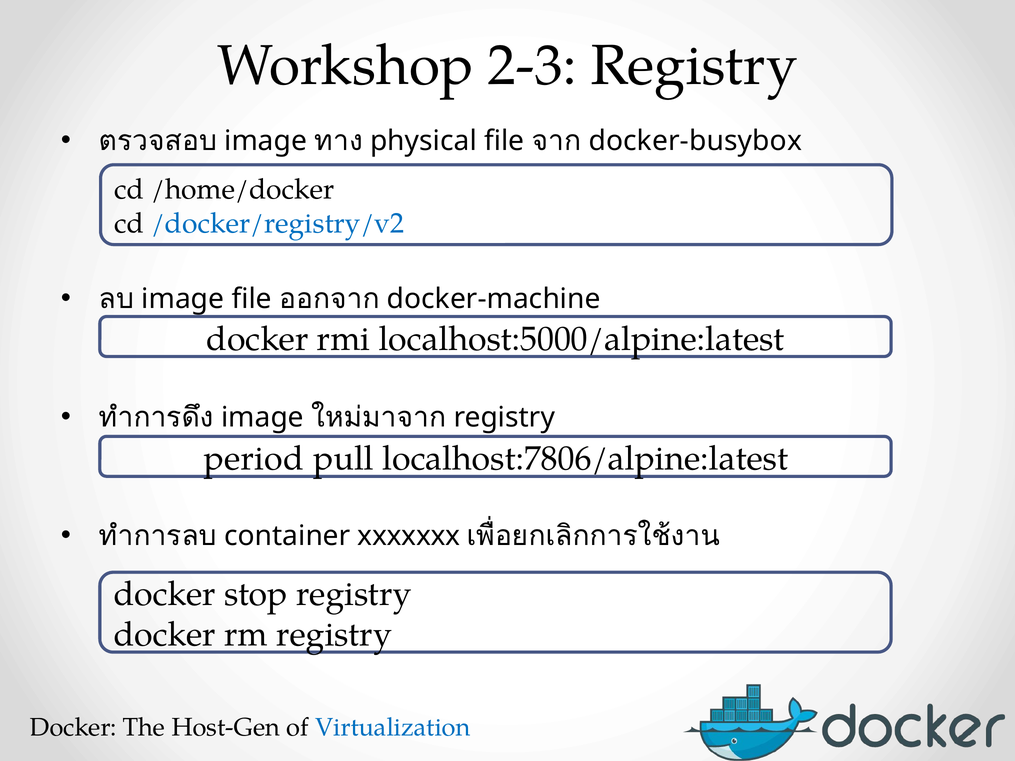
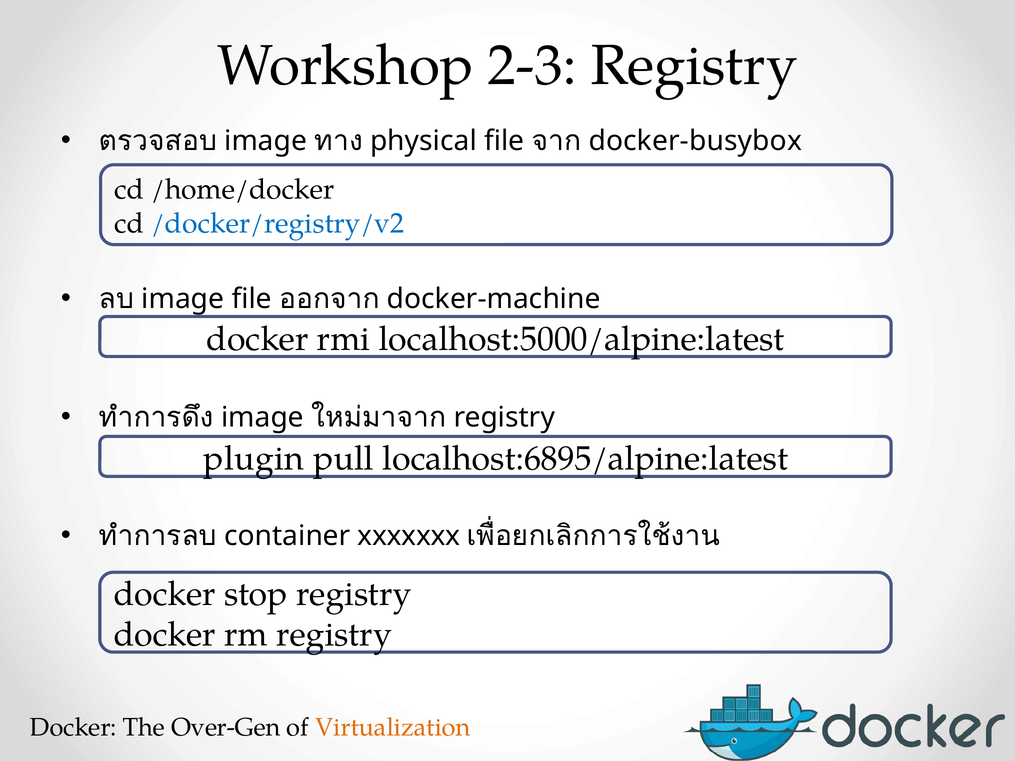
period: period -> plugin (254, 459)
localhost:7806/alpine:latest: localhost:7806/alpine:latest -> localhost:6895/alpine:latest (585, 459)
Host-Gen: Host-Gen -> Over-Gen (226, 728)
Virtualization colour: blue -> orange (393, 728)
